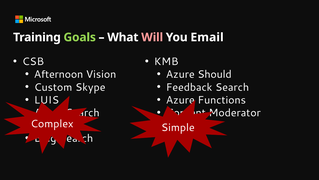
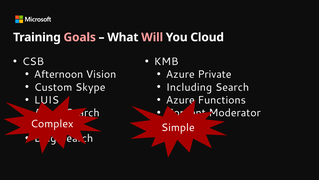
Goals colour: light green -> pink (80, 37)
Email: Email -> Cloud (207, 37)
Should: Should -> Private (215, 74)
Feedback: Feedback -> Including (189, 87)
